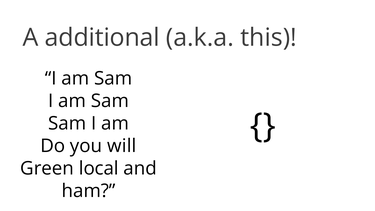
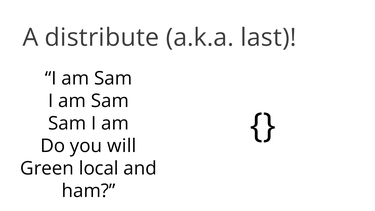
additional: additional -> distribute (102, 38)
this: this -> last (268, 38)
